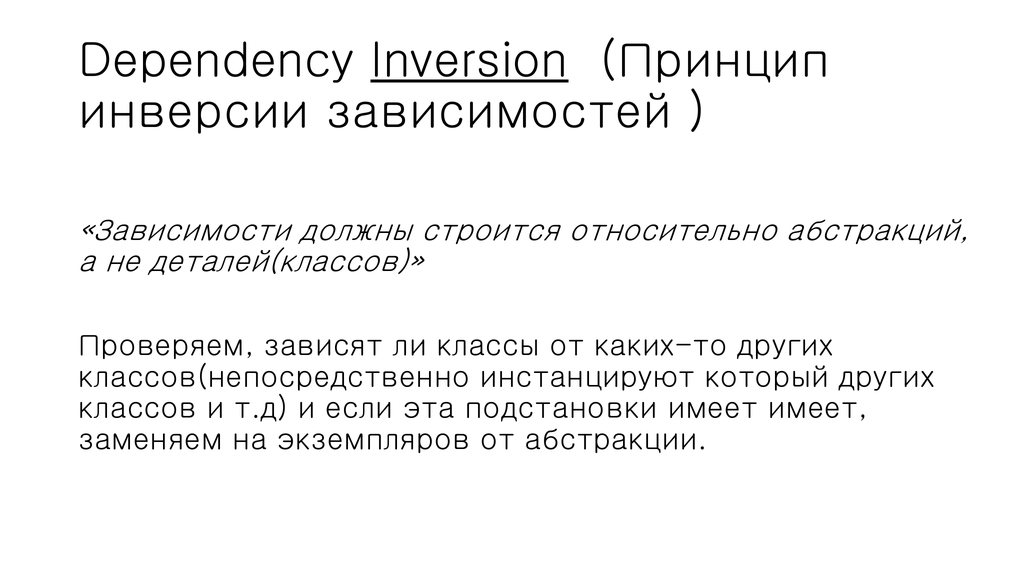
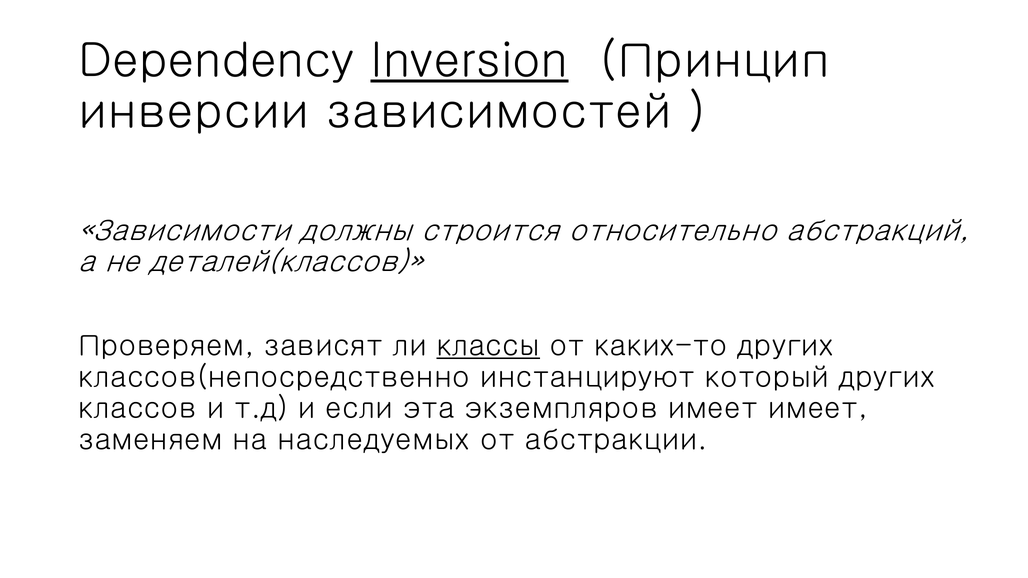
классы underline: none -> present (488, 346)
подстановки: подстановки -> экземпляров (561, 408)
экземпляров: экземпляров -> наследуемых (374, 440)
